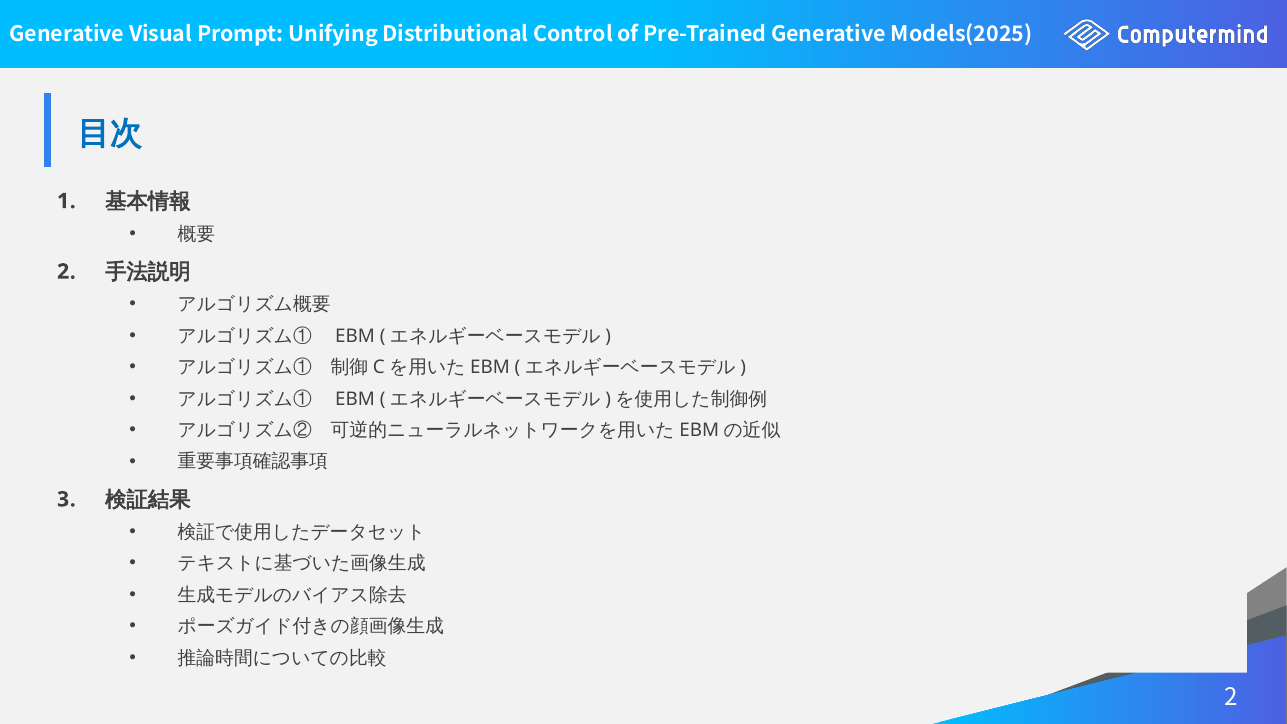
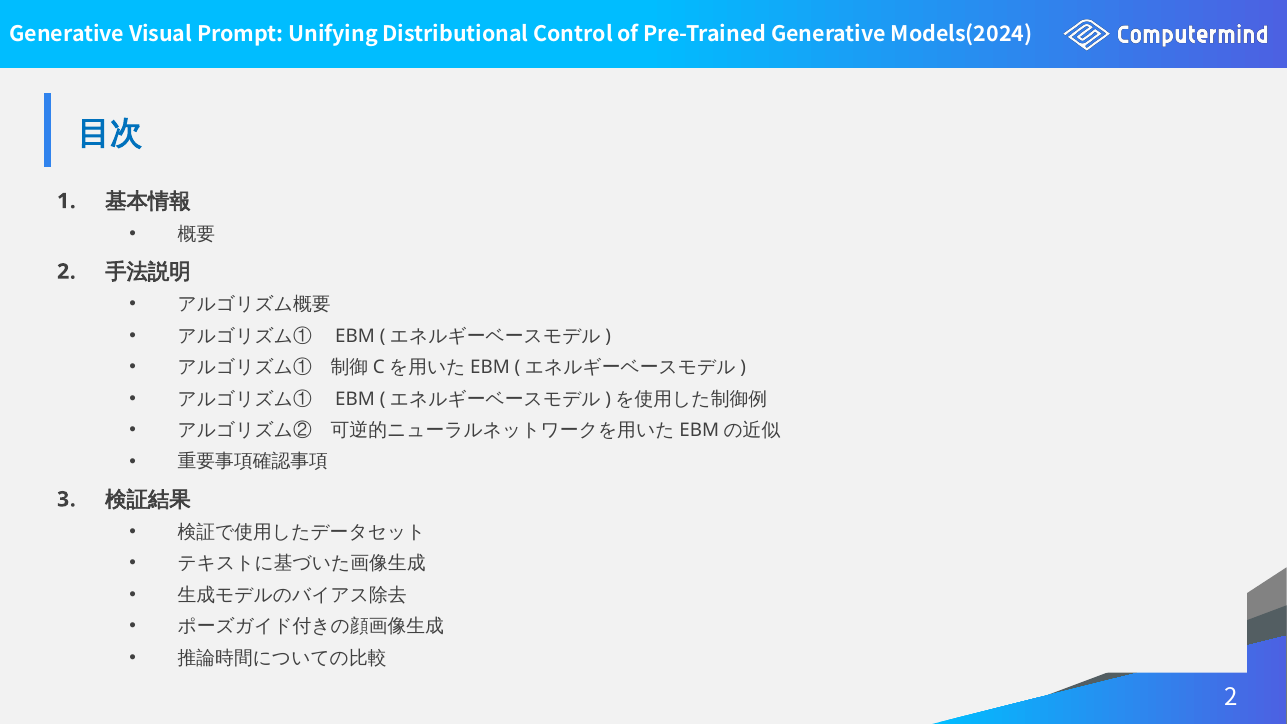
Models(2025: Models(2025 -> Models(2024 (962, 34)
